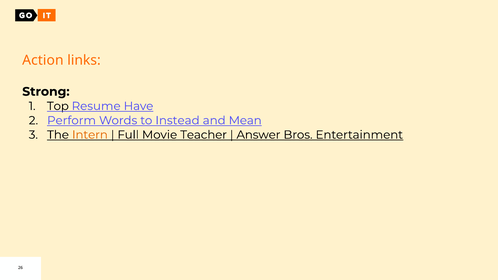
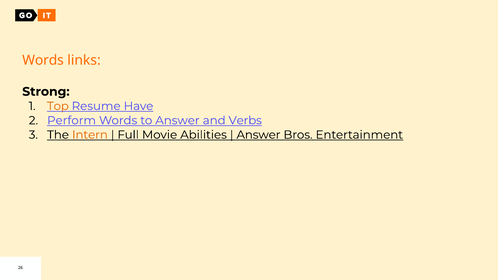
Action: Action -> Words (43, 60)
Top colour: black -> orange (58, 106)
to Instead: Instead -> Answer (177, 121)
Mean: Mean -> Verbs (245, 121)
Teacher: Teacher -> Abilities (204, 135)
